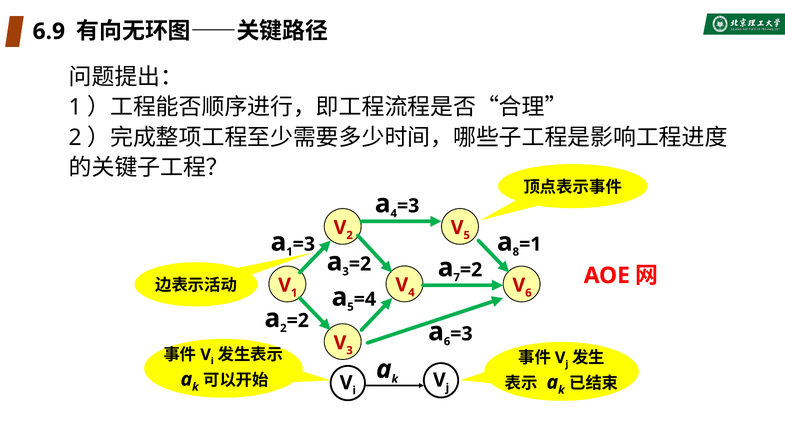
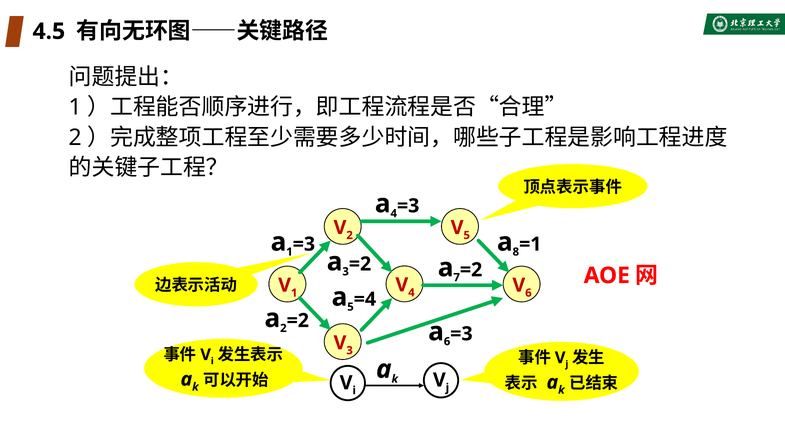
6.9: 6.9 -> 4.5 (49, 31)
